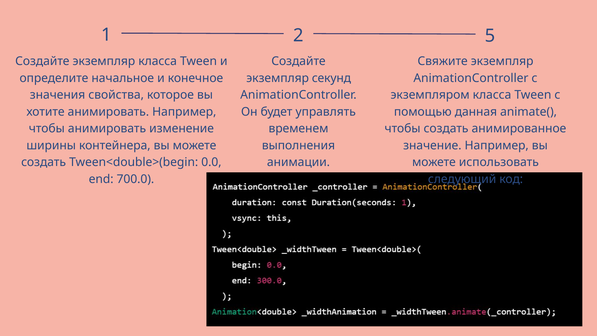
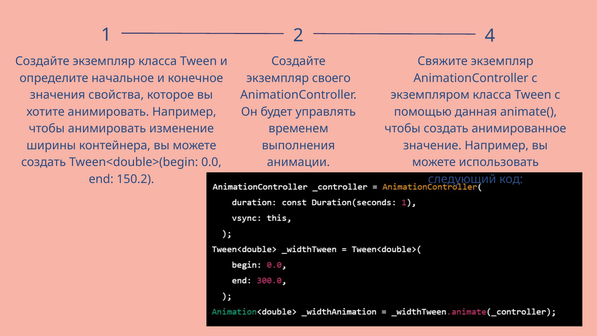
5: 5 -> 4 (490, 36)
секунд: секунд -> своего (331, 78)
700.0: 700.0 -> 150.2 (135, 179)
